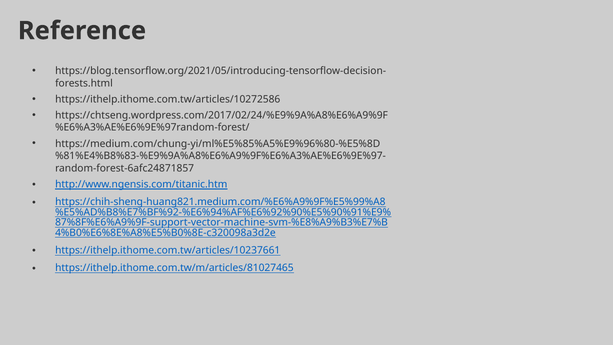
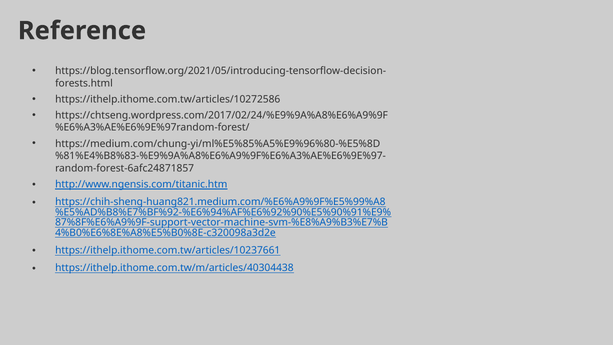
https://ithelp.ithome.com.tw/m/articles/81027465: https://ithelp.ithome.com.tw/m/articles/81027465 -> https://ithelp.ithome.com.tw/m/articles/40304438 (174, 268)
